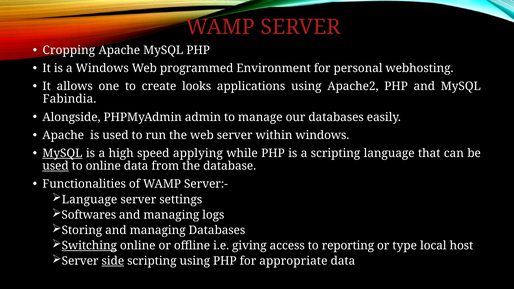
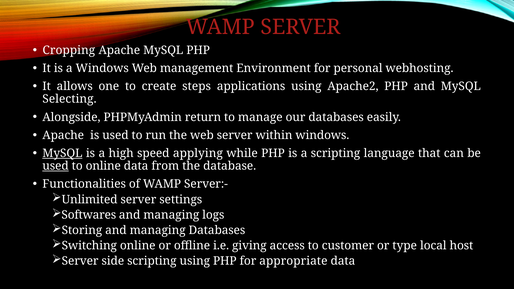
programmed: programmed -> management (197, 68)
looks: looks -> steps (197, 86)
Fabindia: Fabindia -> Selecting (69, 99)
admin: admin -> return (203, 117)
Language: Language -> Unlimited (90, 200)
Switching underline: present -> none (89, 246)
reporting: reporting -> customer (348, 246)
side underline: present -> none (113, 261)
